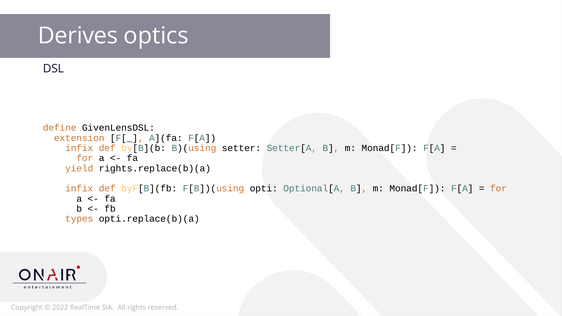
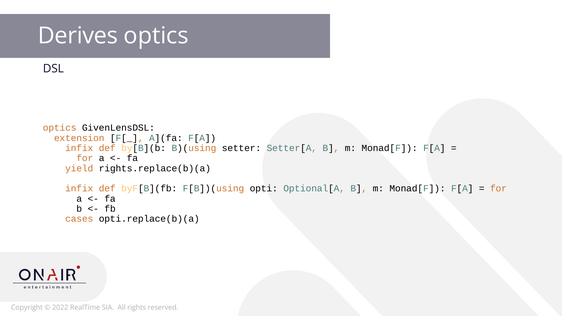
define: define -> optics (60, 128)
types: types -> cases (79, 219)
